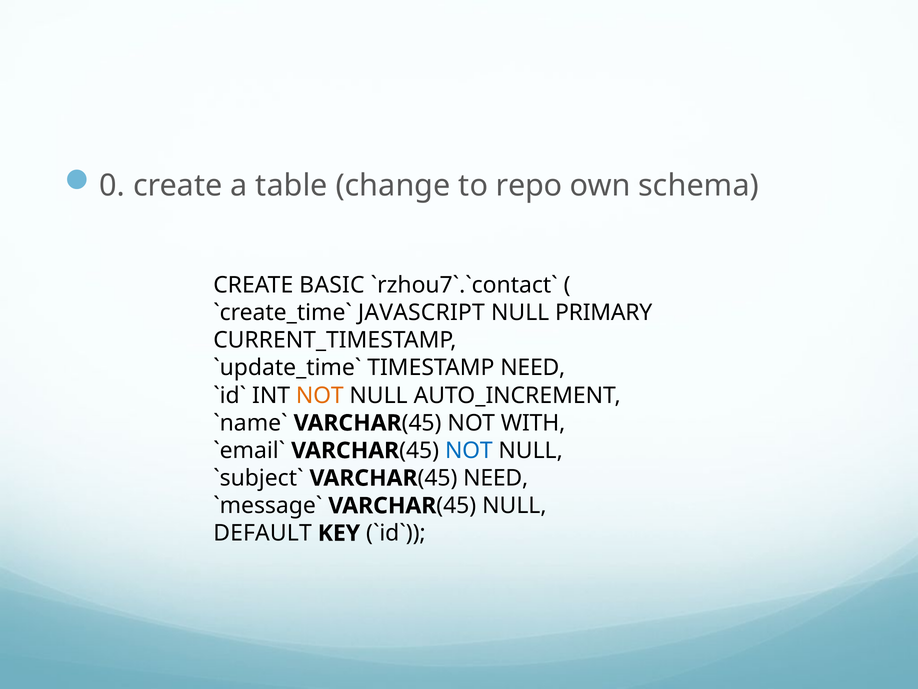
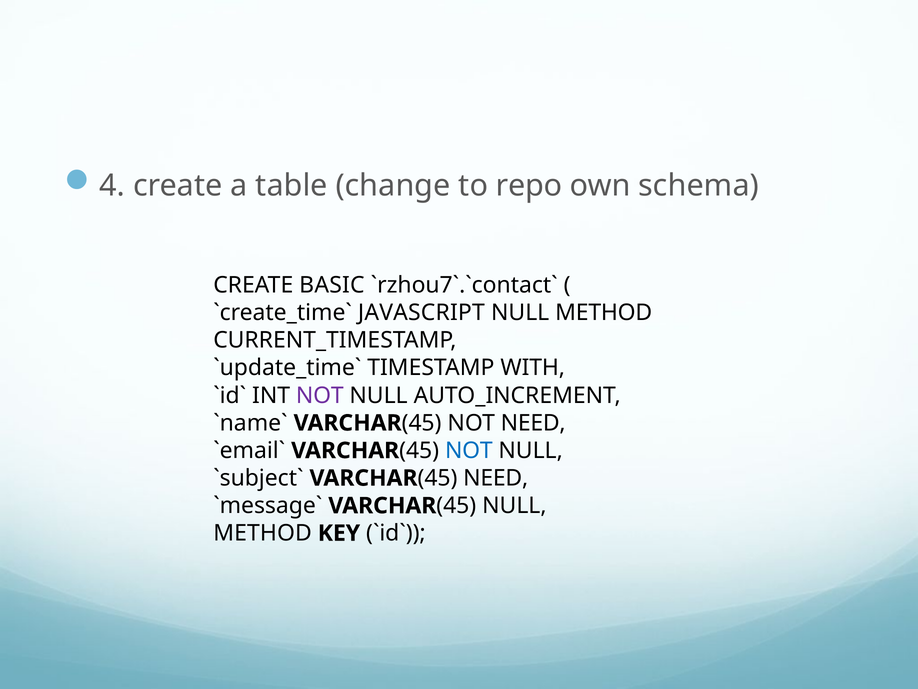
0: 0 -> 4 (112, 186)
PRIMARY: PRIMARY -> METHOD (604, 313)
TIMESTAMP NEED: NEED -> WITH (533, 368)
NOT colour: orange -> purple (320, 395)
NOT WITH: WITH -> NEED (533, 423)
DEFAULT: DEFAULT -> METHOD (263, 533)
